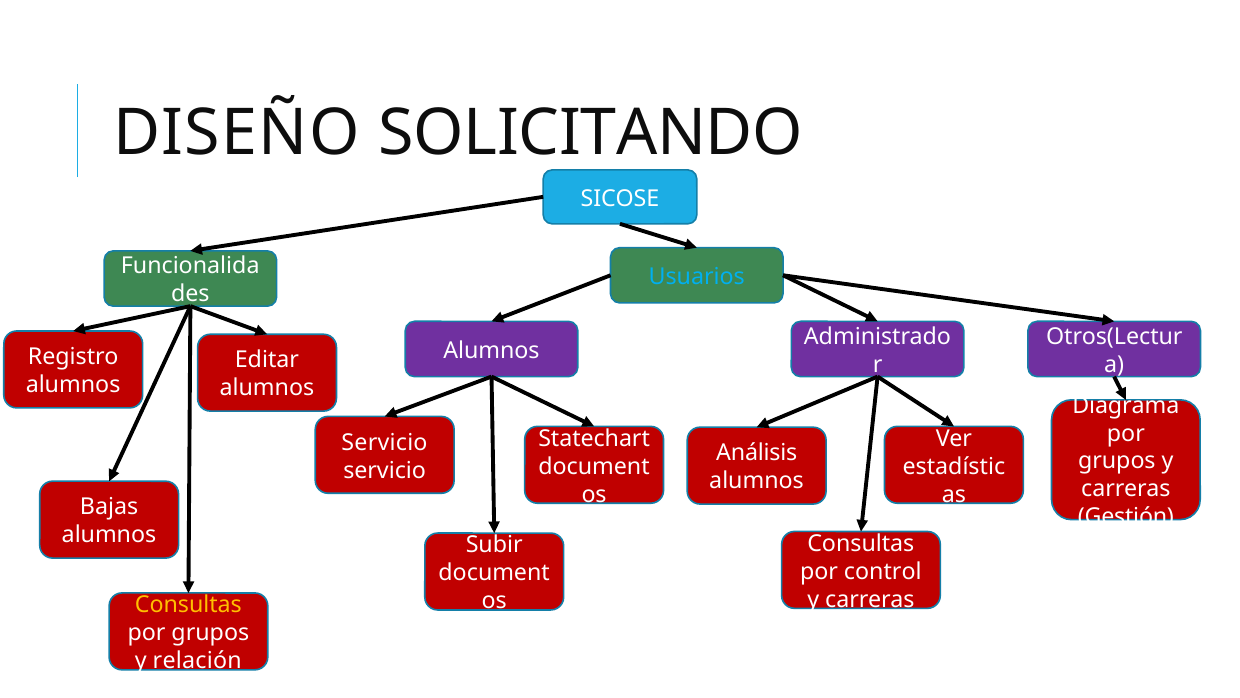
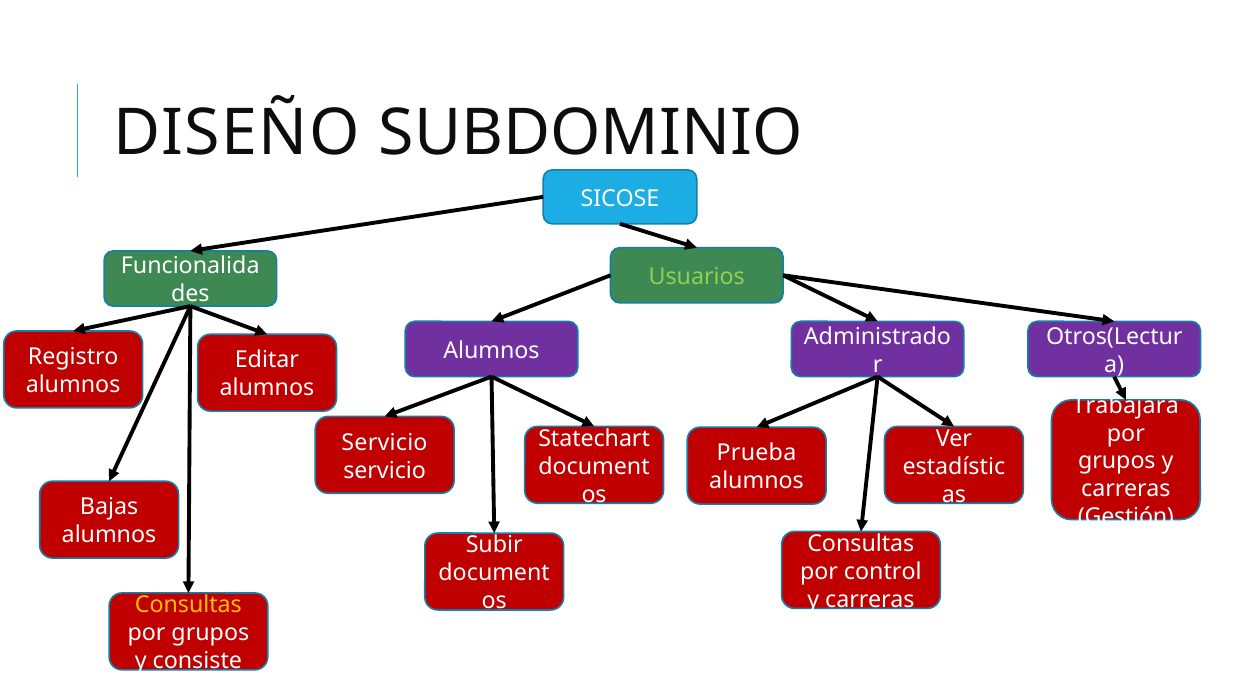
SOLICITANDO: SOLICITANDO -> SUBDOMINIO (591, 133)
Usuarios colour: light blue -> light green (697, 277)
Diagrama: Diagrama -> Trabajara (1126, 405)
Análisis: Análisis -> Prueba (756, 453)
relación: relación -> consiste (197, 660)
